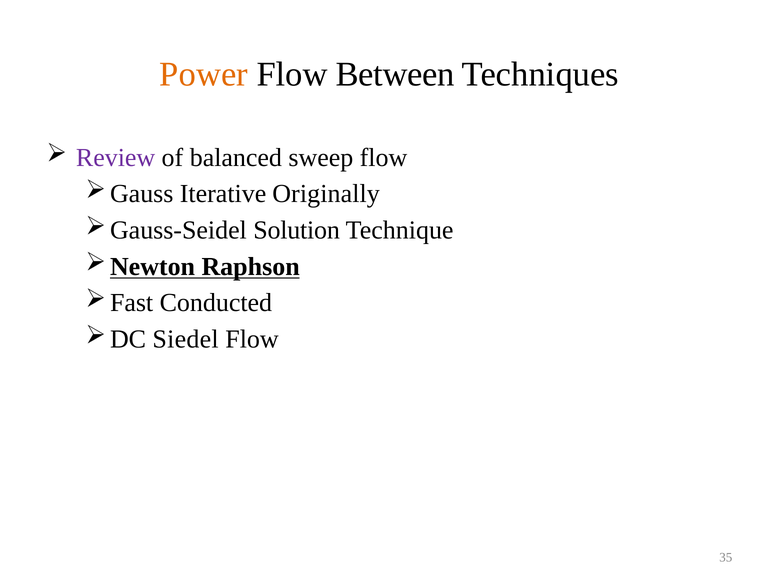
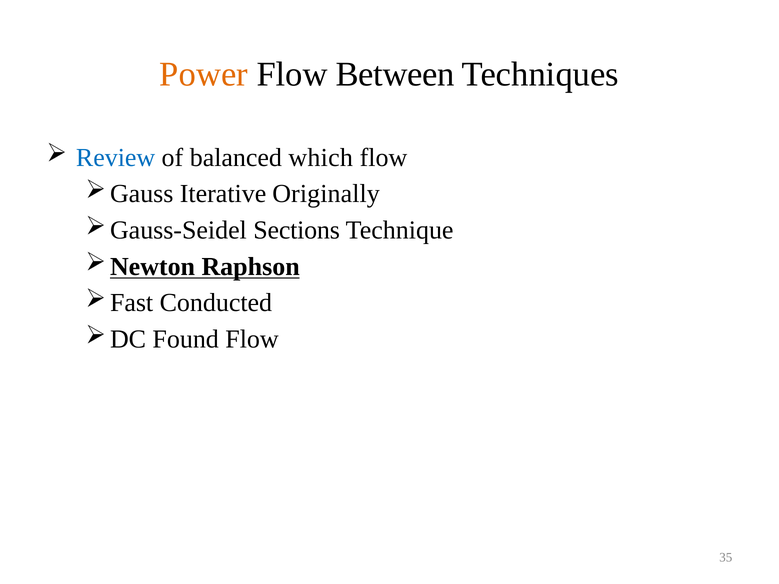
Review colour: purple -> blue (116, 158)
sweep: sweep -> which (321, 158)
Solution: Solution -> Sections (297, 230)
Siedel: Siedel -> Found (186, 339)
